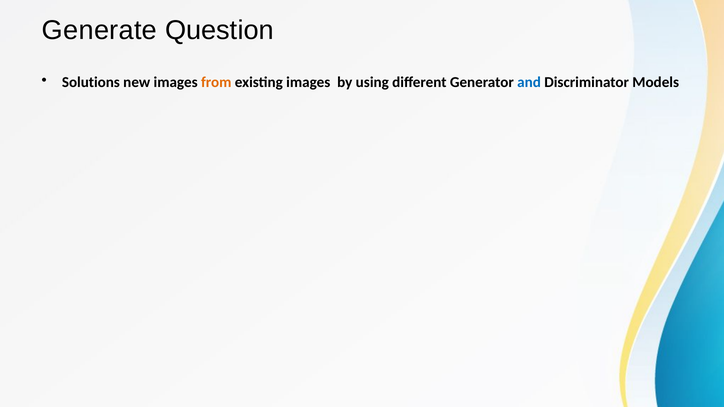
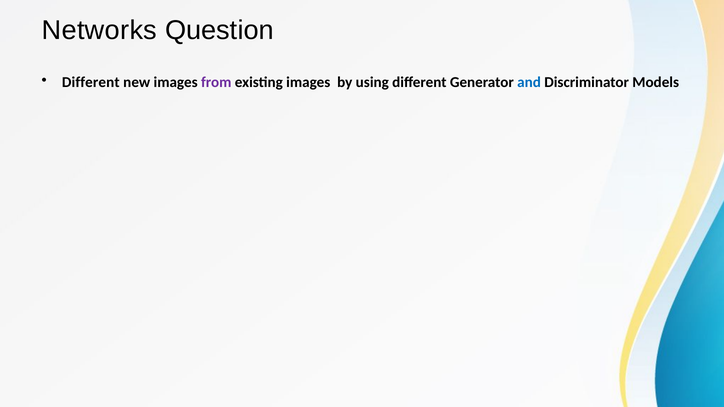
Generate: Generate -> Networks (99, 30)
Solutions: Solutions -> Different (91, 83)
from colour: orange -> purple (216, 83)
